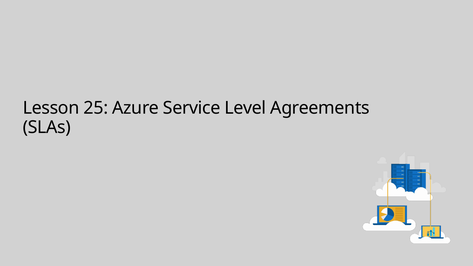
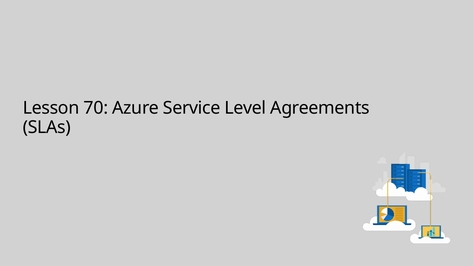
25: 25 -> 70 (96, 108)
